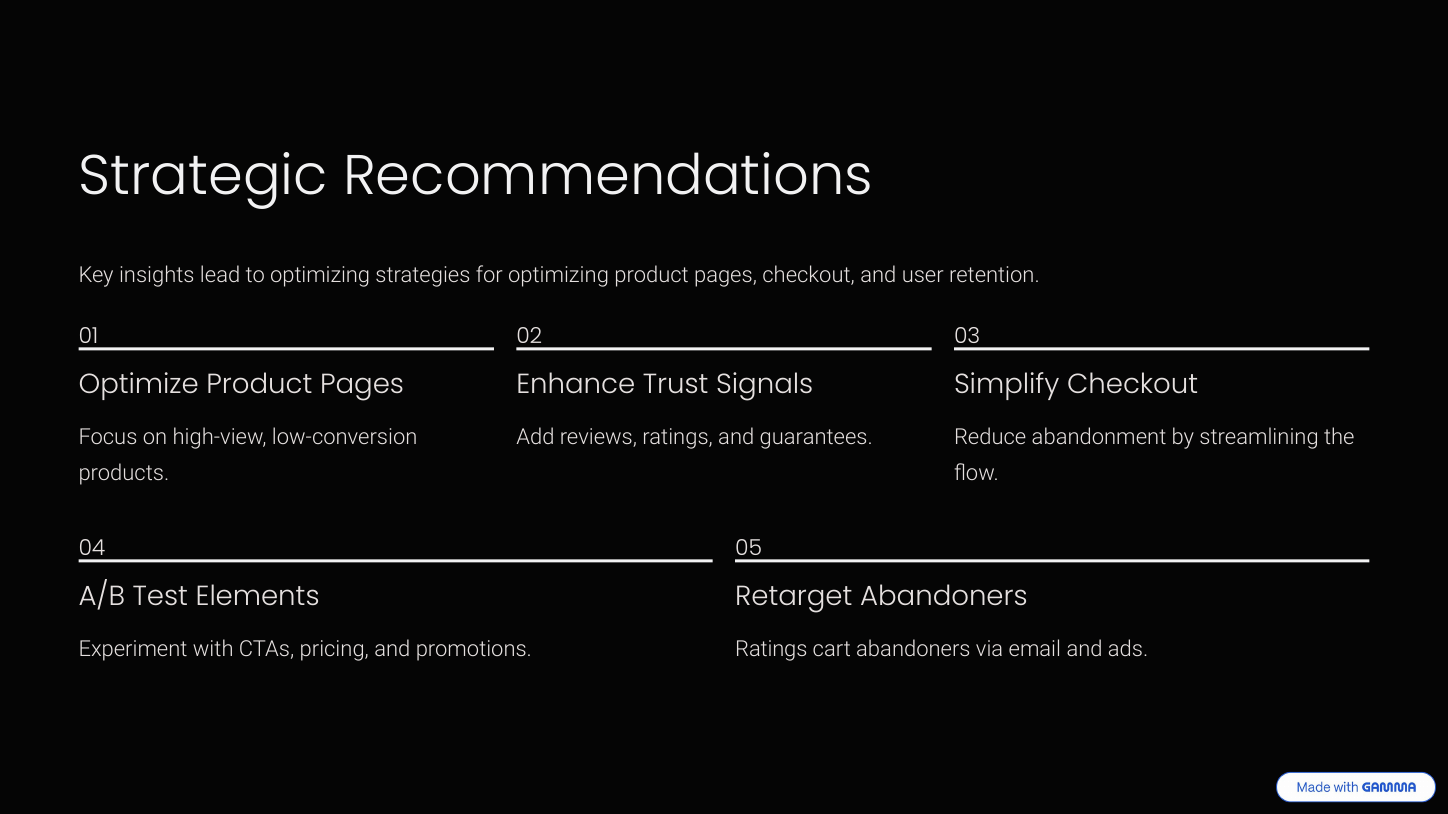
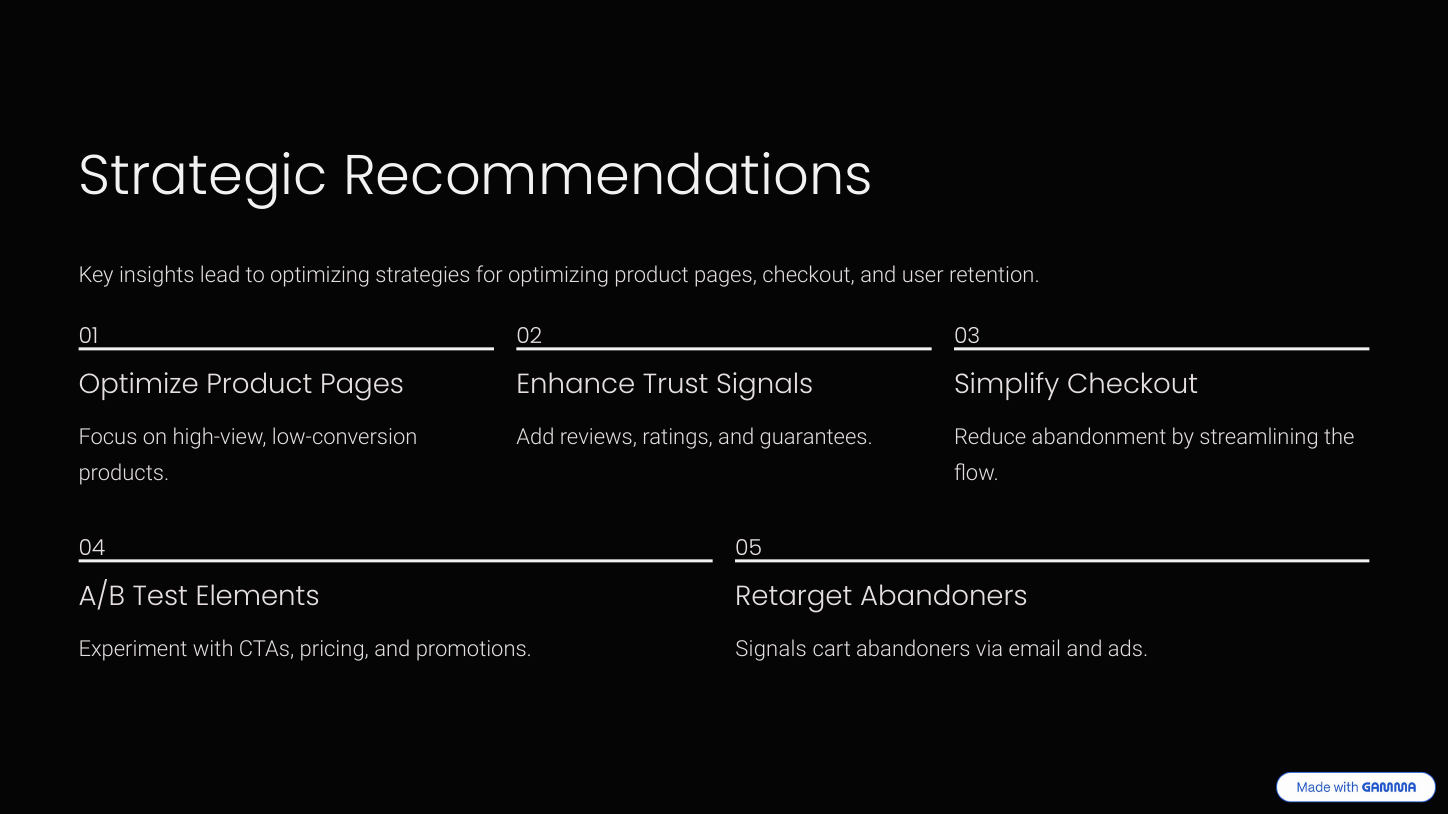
Ratings: Ratings -> Signals (771, 650)
